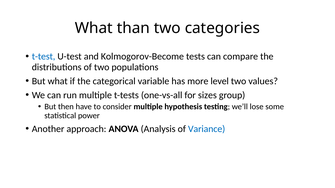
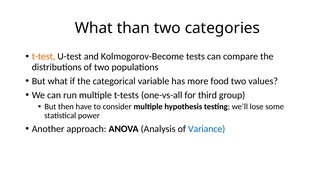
t-test colour: blue -> orange (44, 57)
level: level -> food (220, 81)
sizes: sizes -> third (207, 95)
